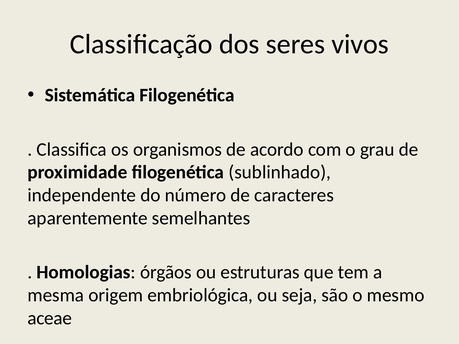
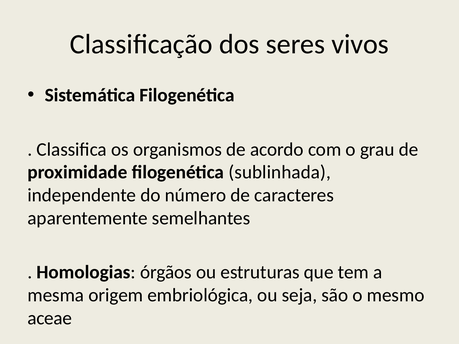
sublinhado: sublinhado -> sublinhada (280, 172)
